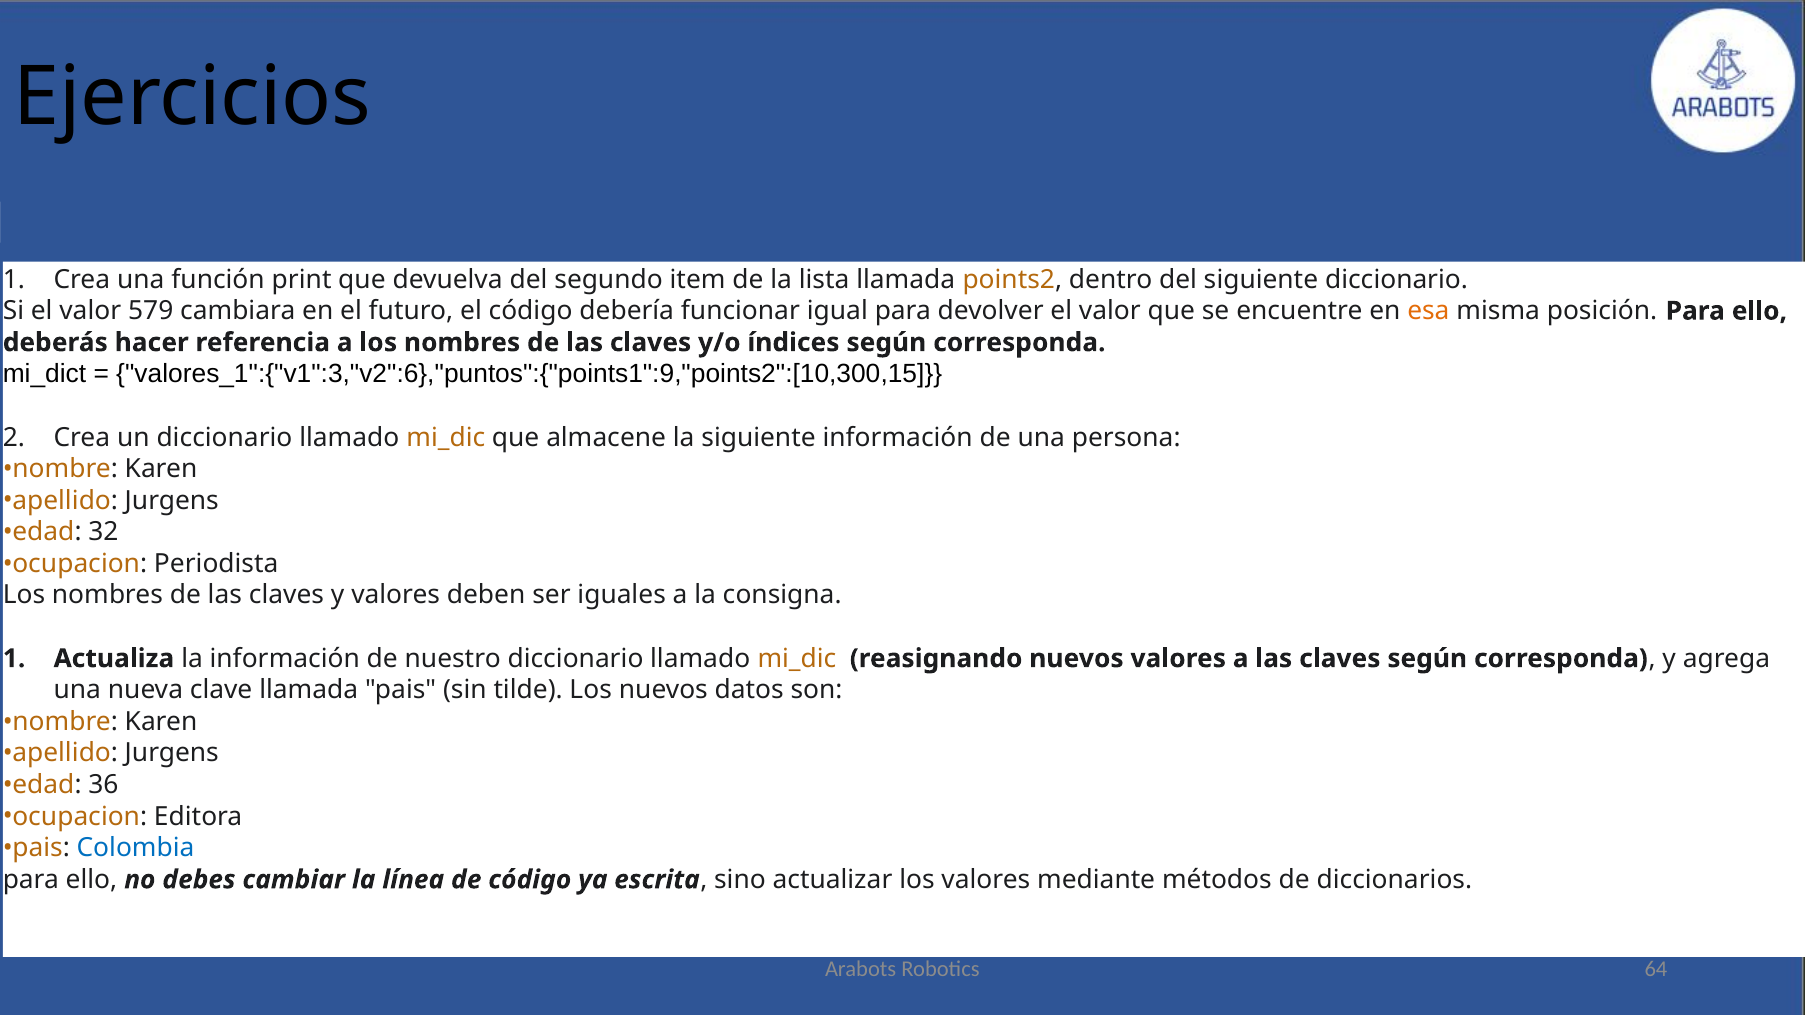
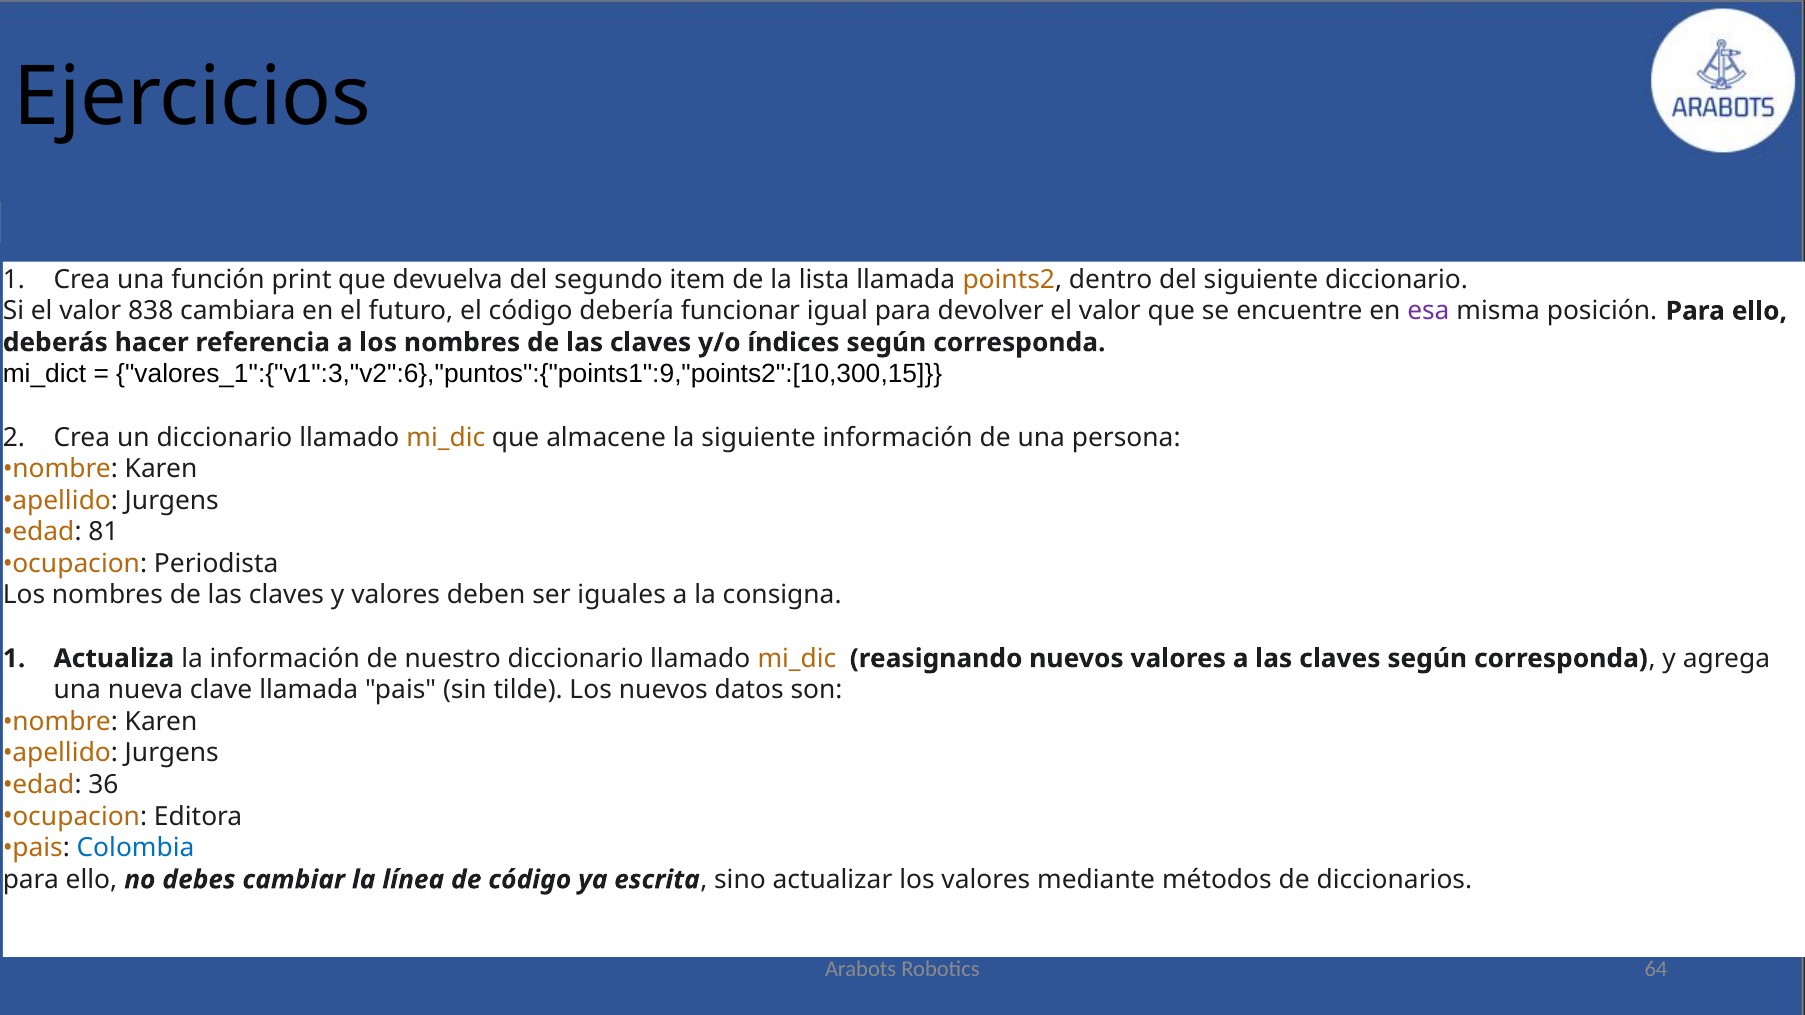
579: 579 -> 838 (151, 311)
esa colour: orange -> purple (1428, 311)
32: 32 -> 81 (103, 532)
